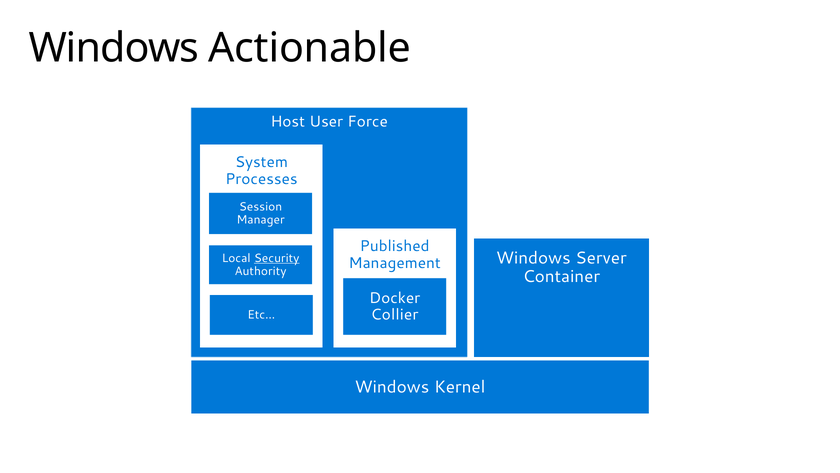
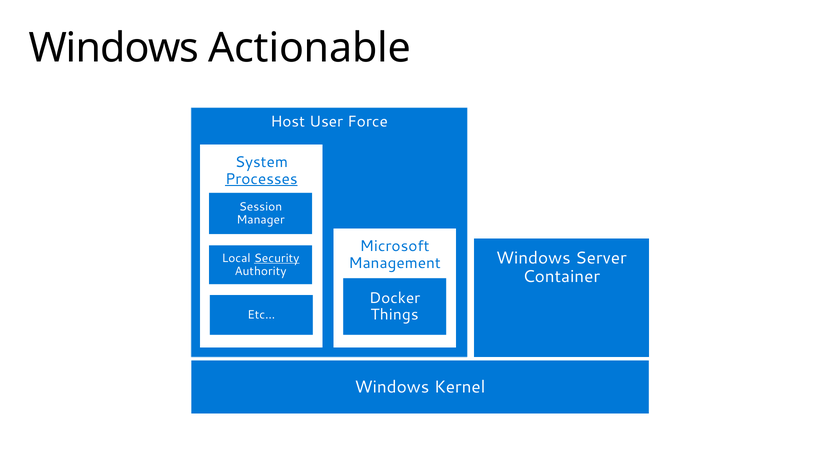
Processes underline: none -> present (261, 179)
Published: Published -> Microsoft (395, 246)
Collier: Collier -> Things (395, 314)
